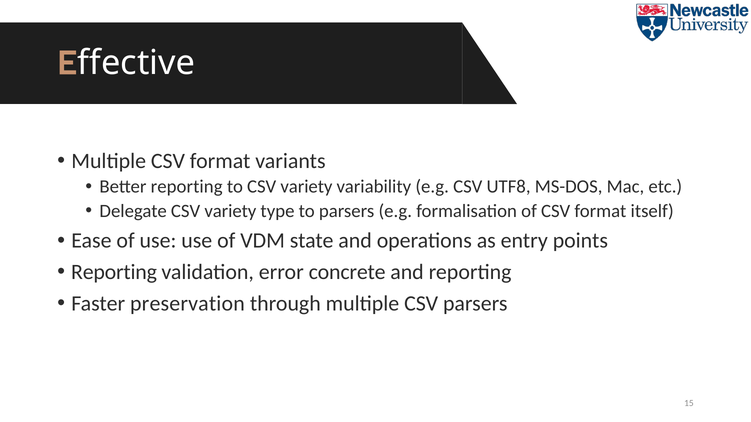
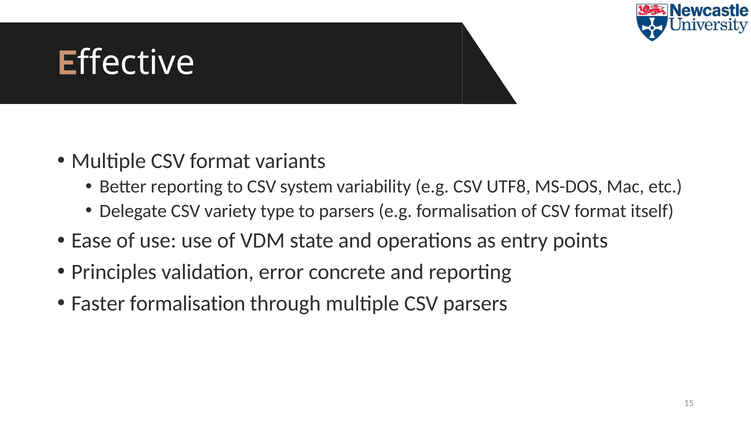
to CSV variety: variety -> system (307, 187)
Reporting: Reporting -> Principles (114, 272)
Faster preservation: preservation -> formalisation (188, 304)
